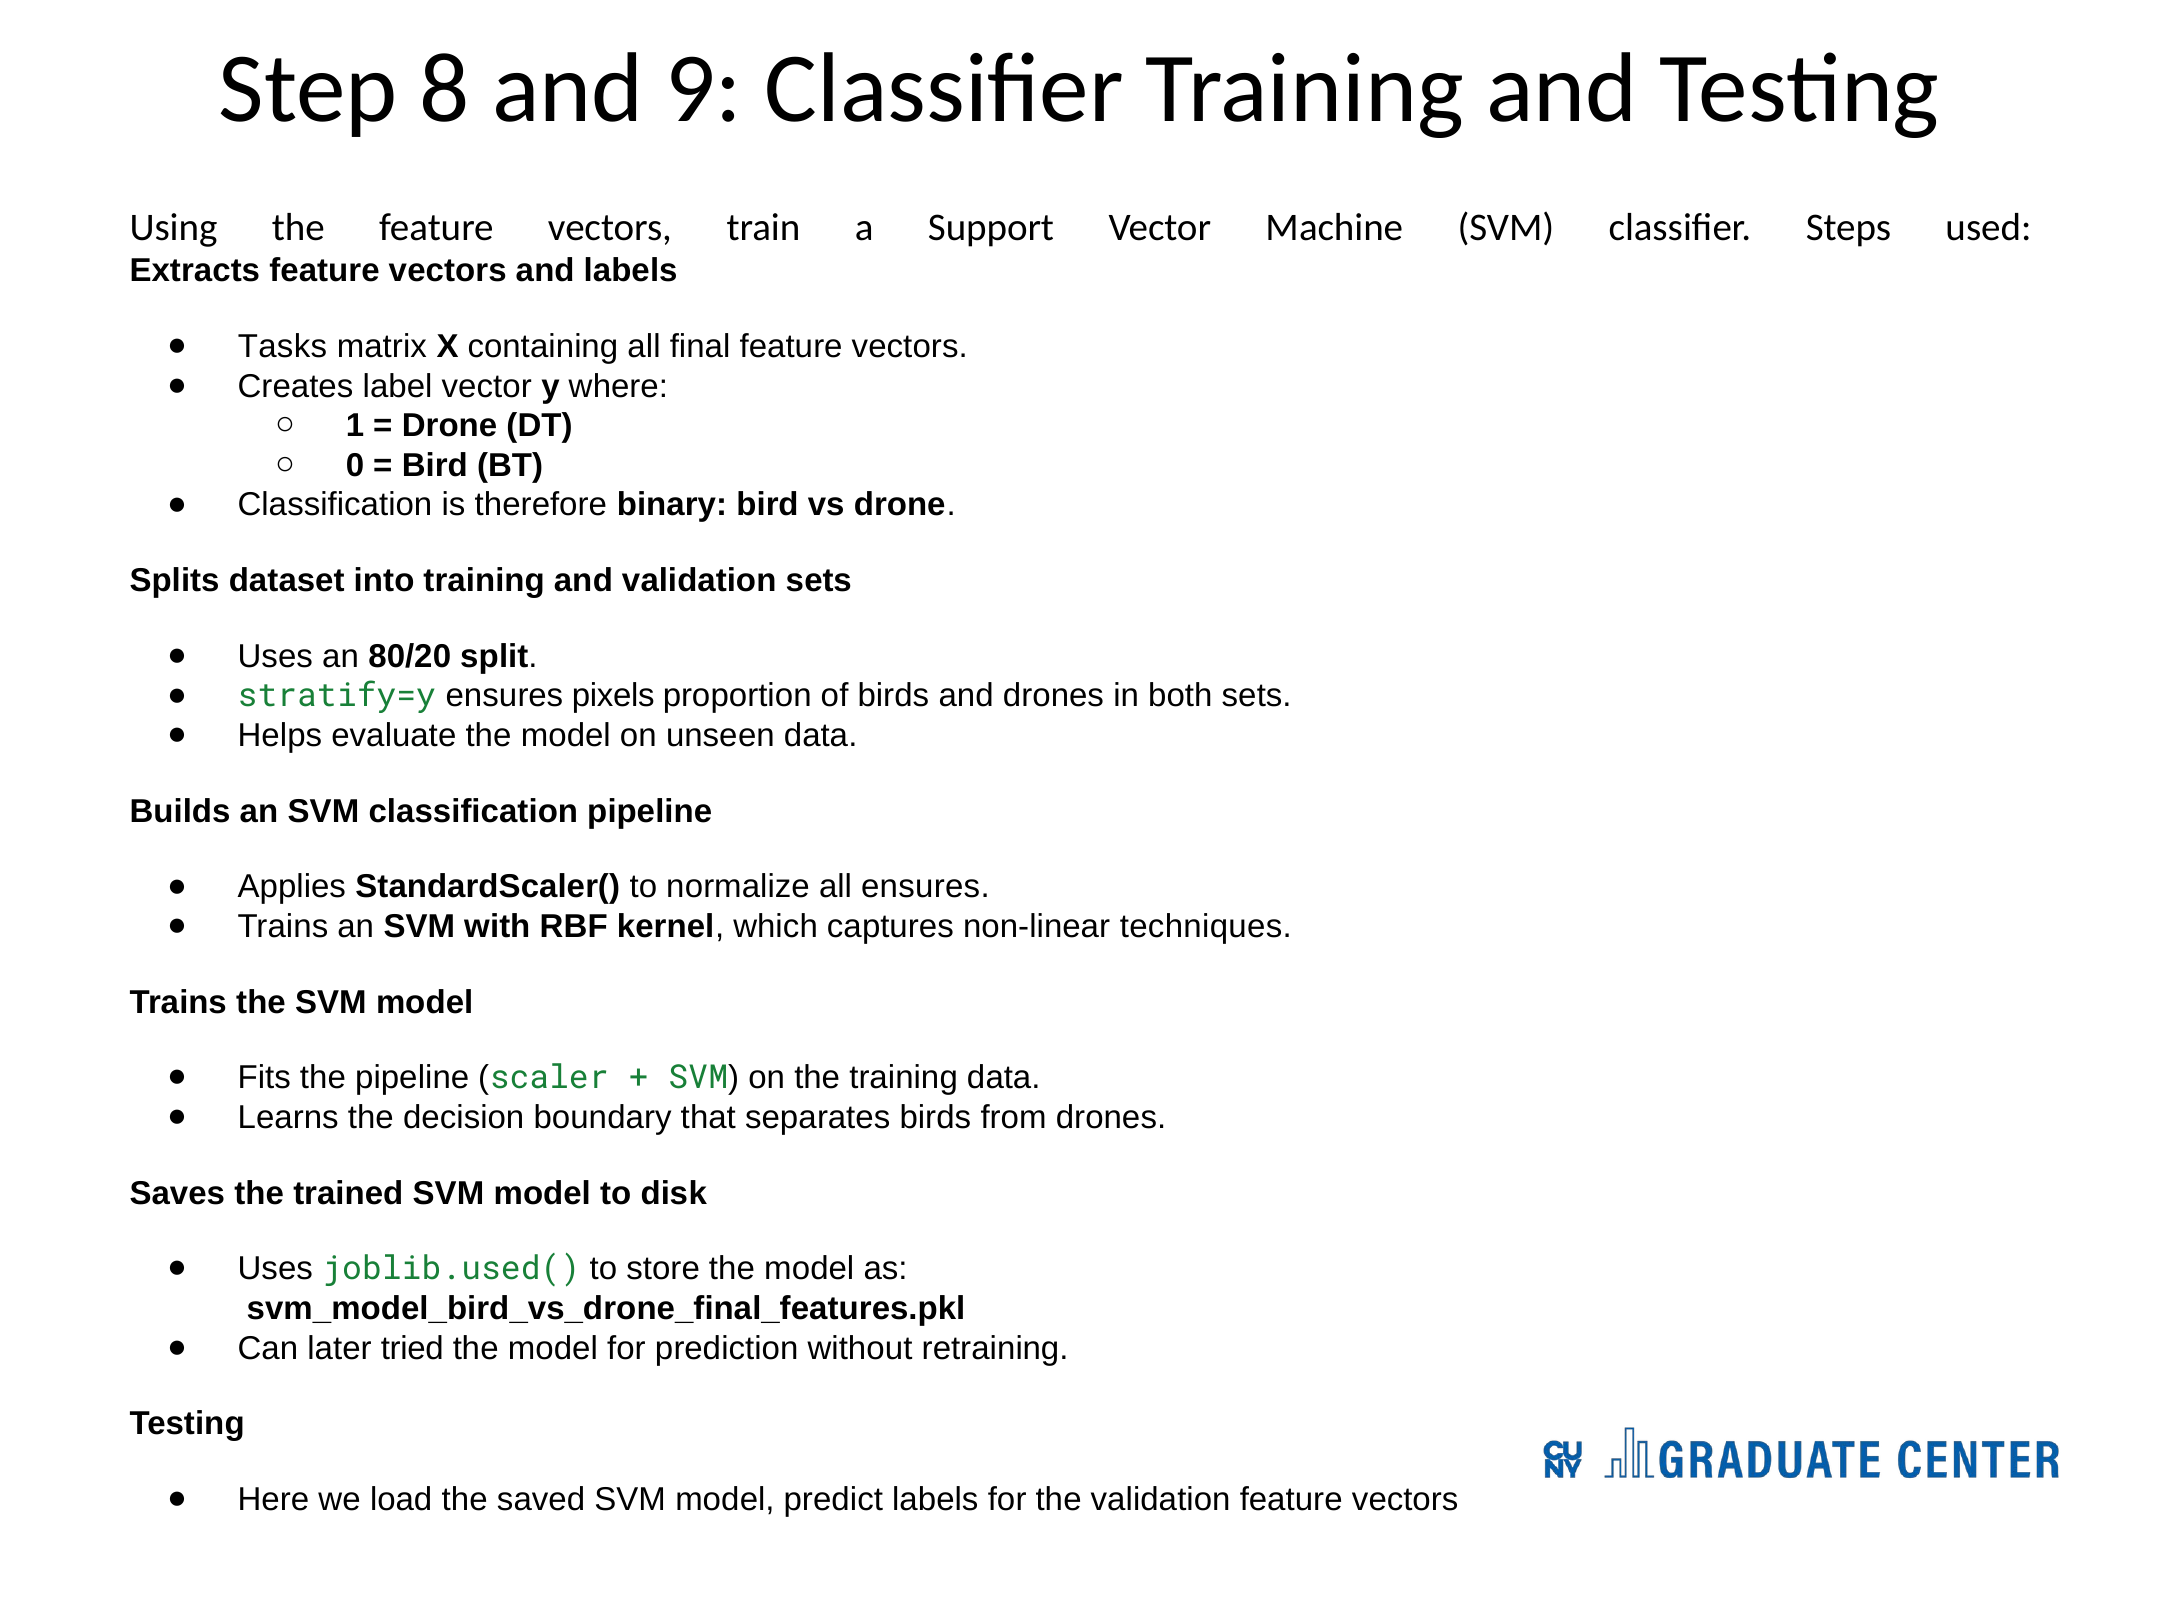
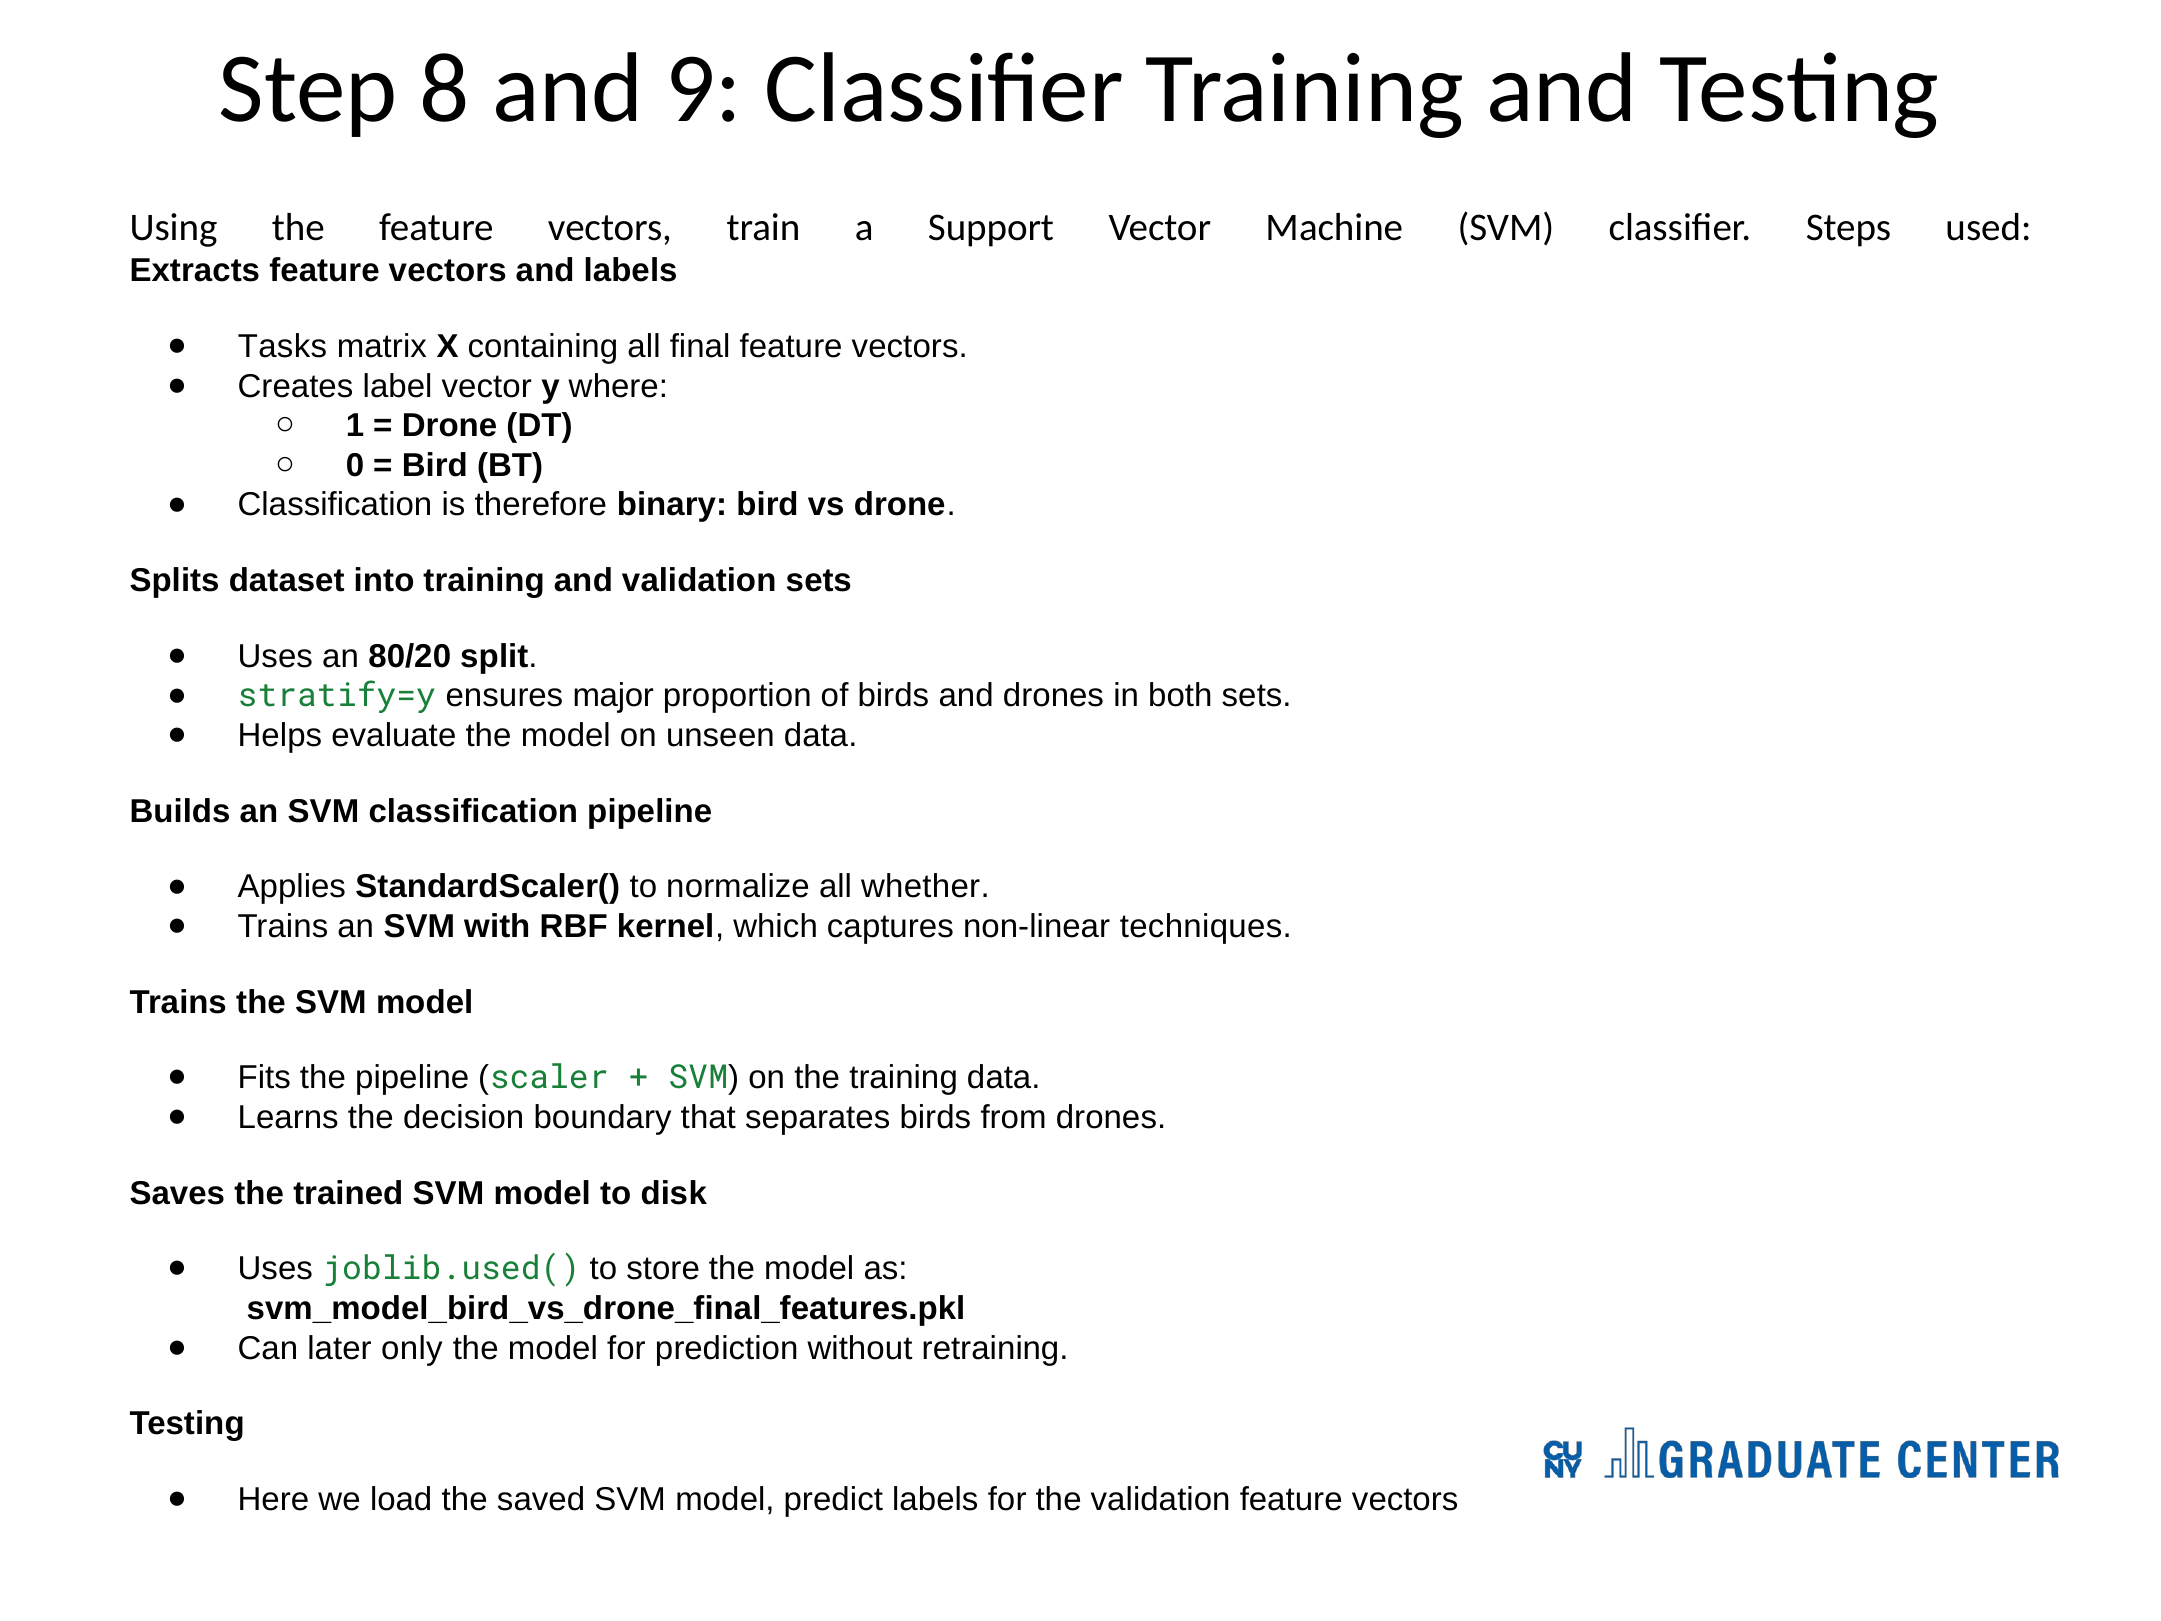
pixels: pixels -> major (613, 696)
all ensures: ensures -> whether (925, 887)
tried: tried -> only (412, 1348)
